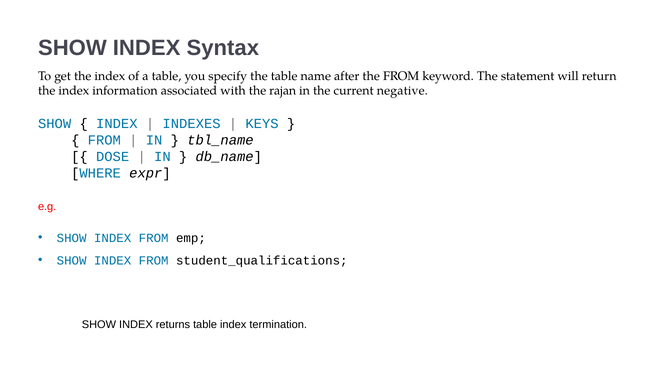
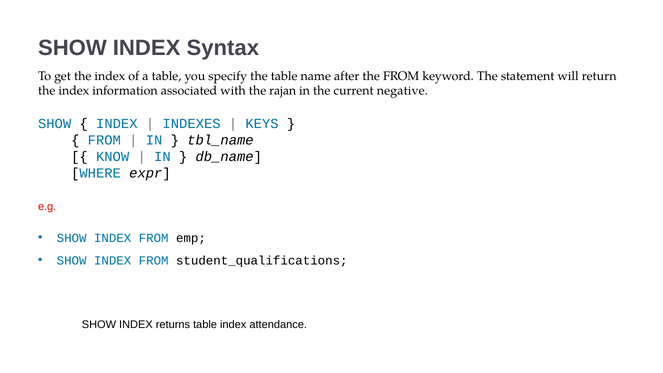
DOSE: DOSE -> KNOW (113, 157)
termination: termination -> attendance (278, 324)
